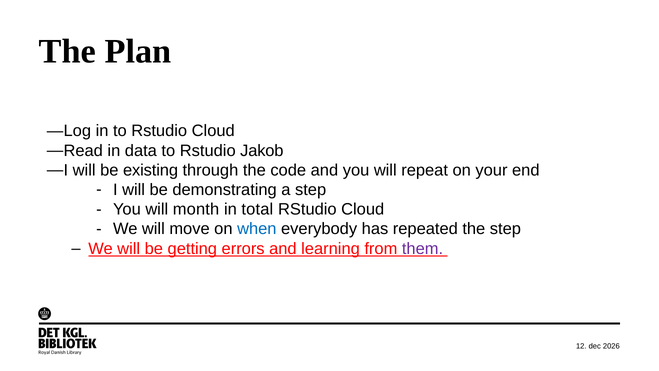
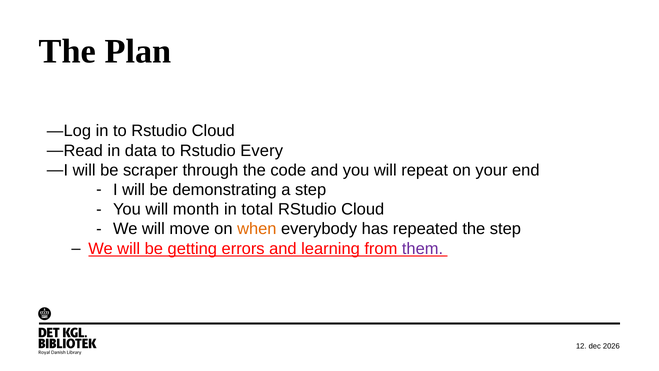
Jakob: Jakob -> Every (262, 150)
existing: existing -> scraper (150, 170)
when colour: blue -> orange (257, 229)
